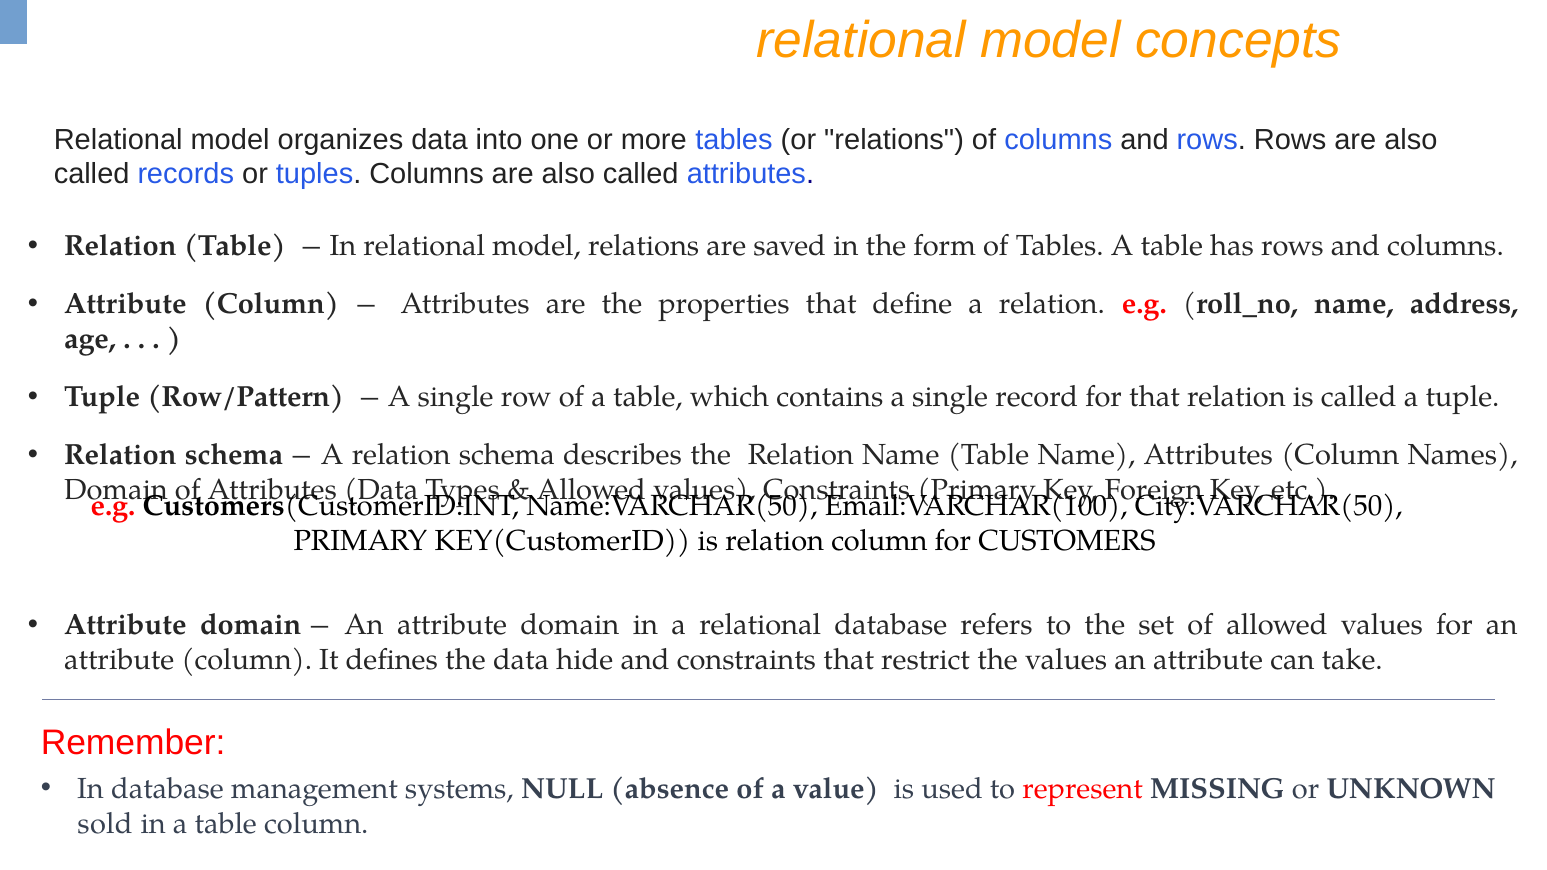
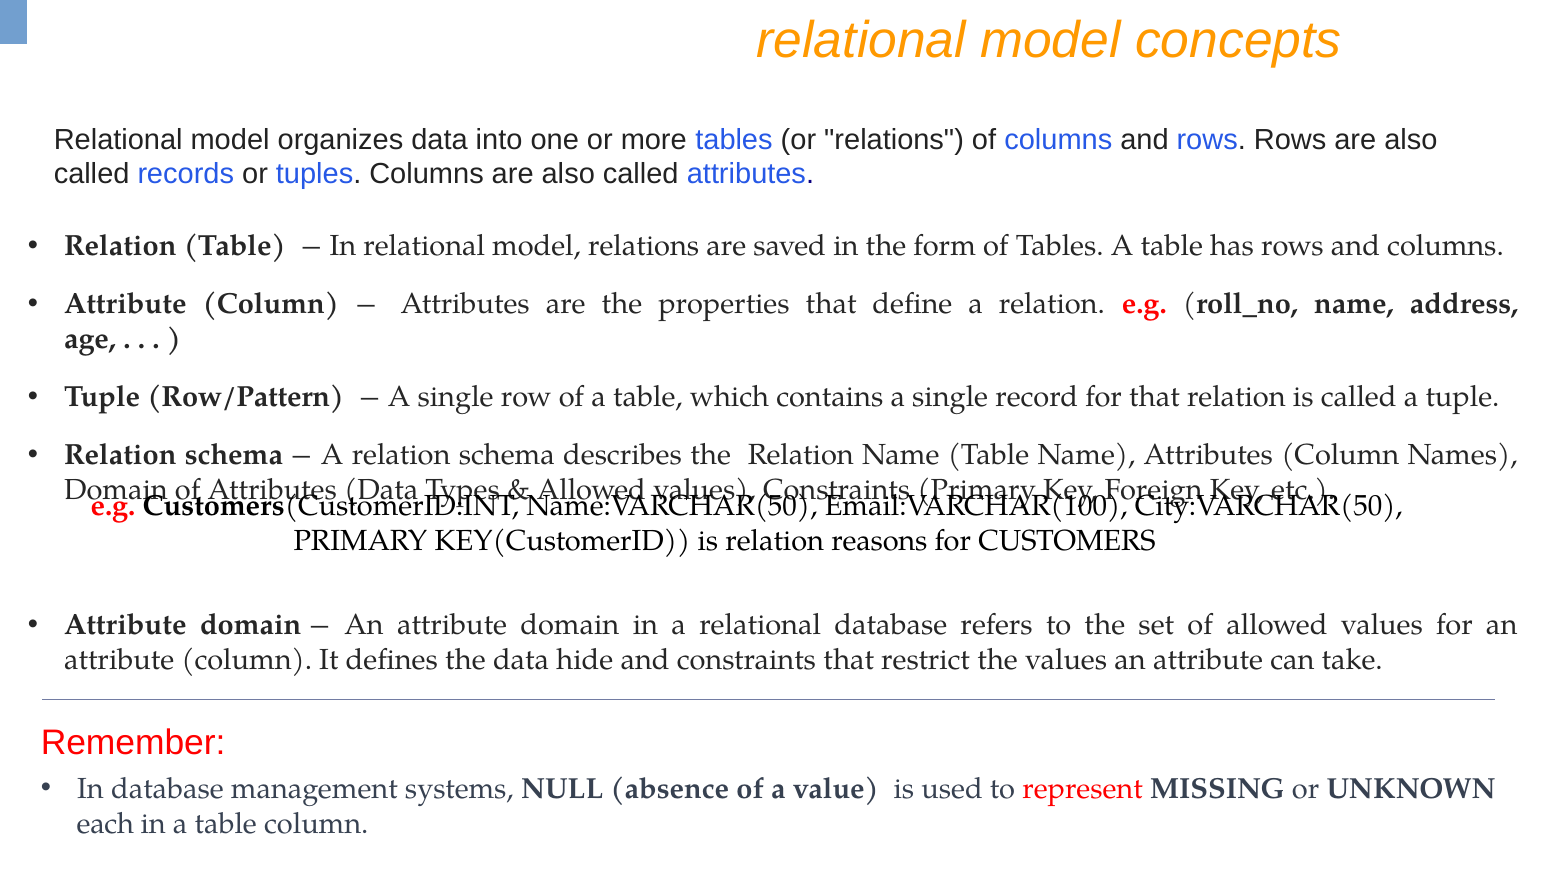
relation column: column -> reasons (879, 541)
sold: sold -> each (105, 824)
